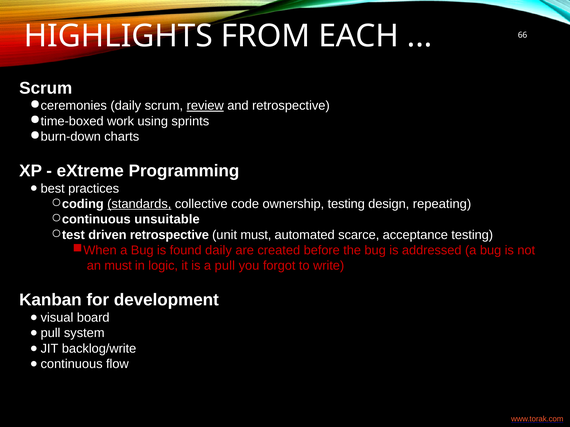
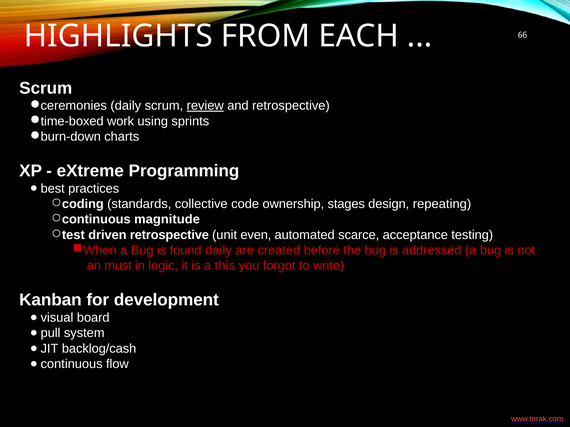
standards underline: present -> none (139, 204)
ownership testing: testing -> stages (346, 204)
unsuitable: unsuitable -> magnitude (167, 220)
unit must: must -> even (256, 235)
pull: pull -> this (225, 266)
backlog/write: backlog/write -> backlog/cash (99, 349)
